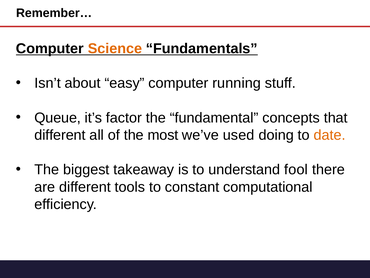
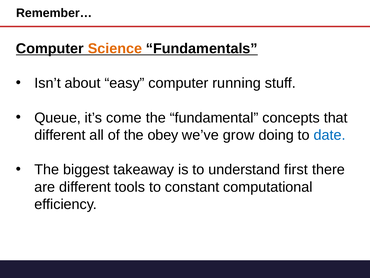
factor: factor -> come (124, 118)
most: most -> obey (163, 135)
used: used -> grow (239, 135)
date colour: orange -> blue (330, 135)
fool: fool -> first (296, 169)
